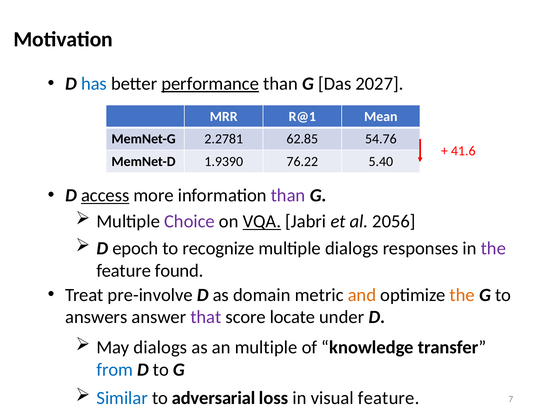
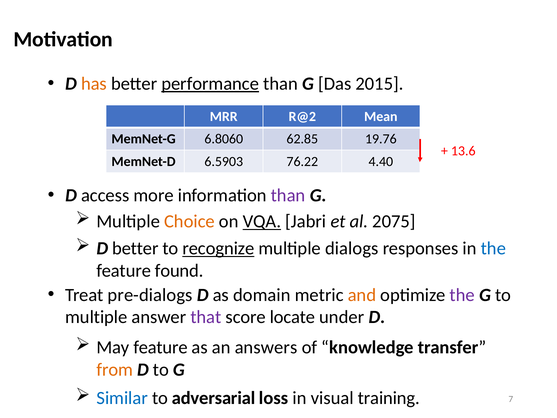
has colour: blue -> orange (94, 84)
2027: 2027 -> 2015 (379, 84)
R@1: R@1 -> R@2 (302, 116)
2.2781: 2.2781 -> 6.8060 (224, 139)
54.76: 54.76 -> 19.76 (381, 139)
41.6: 41.6 -> 13.6 (463, 151)
1.9390: 1.9390 -> 6.5903 (224, 162)
5.40: 5.40 -> 4.40 (381, 162)
access underline: present -> none (105, 195)
Choice colour: purple -> orange (189, 221)
2056: 2056 -> 2075 (394, 221)
D epoch: epoch -> better (135, 248)
recognize underline: none -> present (218, 248)
the colour: purple -> blue (493, 248)
pre-involve: pre-involve -> pre-dialogs (150, 295)
the colour: orange -> purple (462, 295)
answers: answers -> multiple (96, 317)
May dialogs: dialogs -> feature (161, 347)
an multiple: multiple -> answers (266, 347)
from colour: blue -> orange (115, 369)
visual feature: feature -> training (389, 398)
